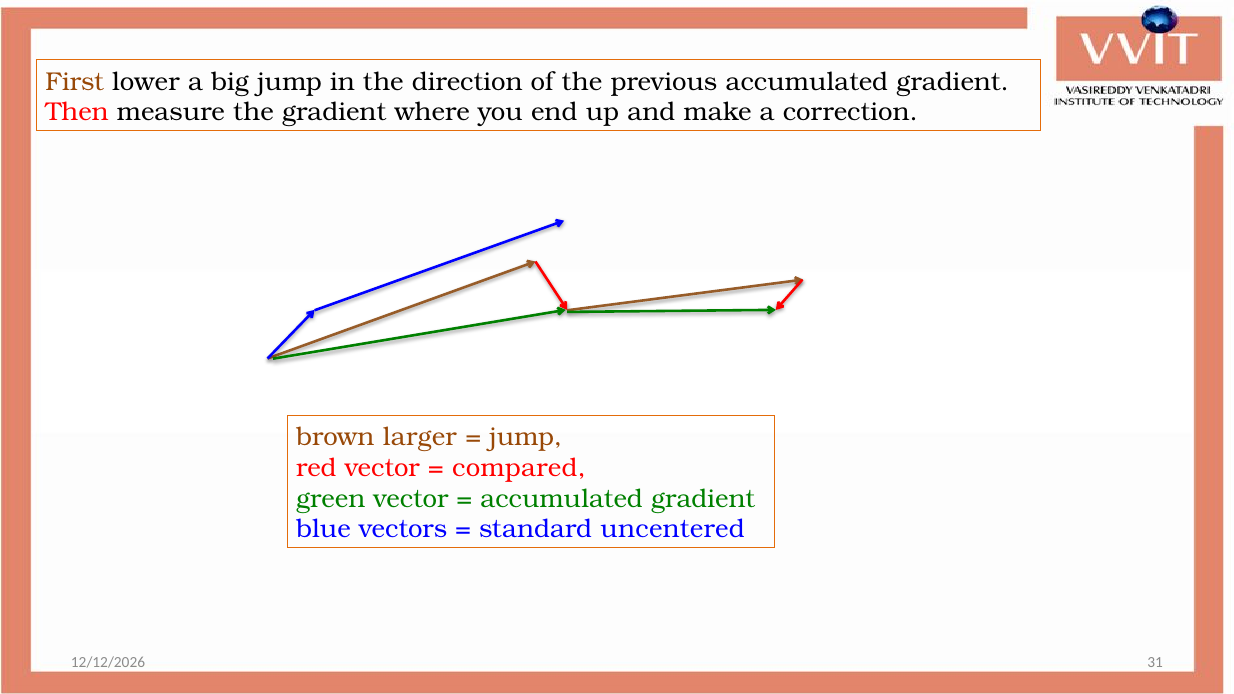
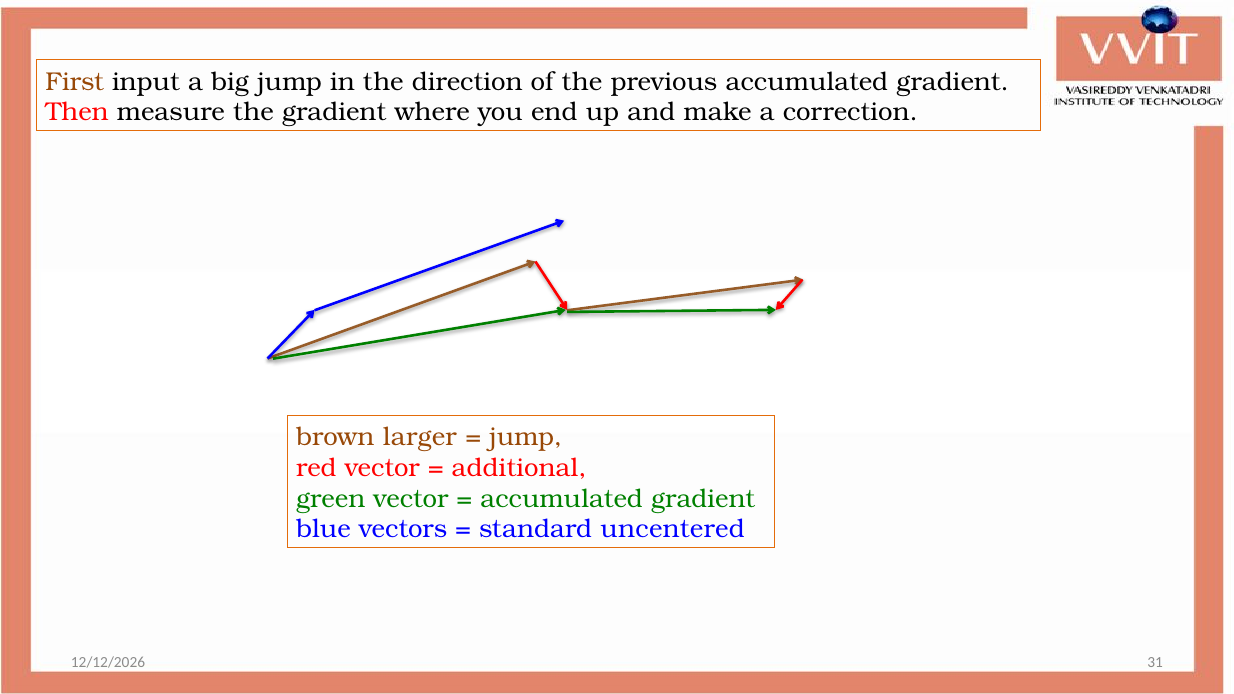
lower: lower -> input (146, 82)
compared: compared -> additional (519, 468)
